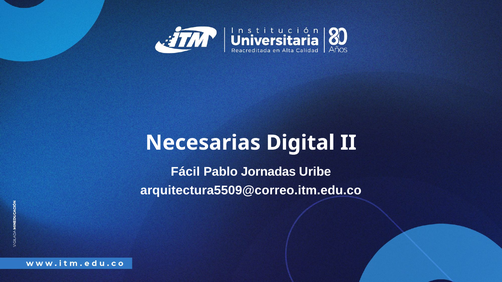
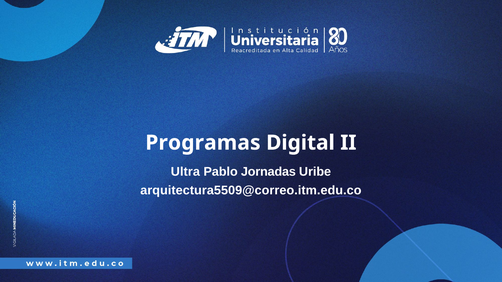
Necesarias: Necesarias -> Programas (203, 143)
Fácil: Fácil -> Ultra (185, 172)
